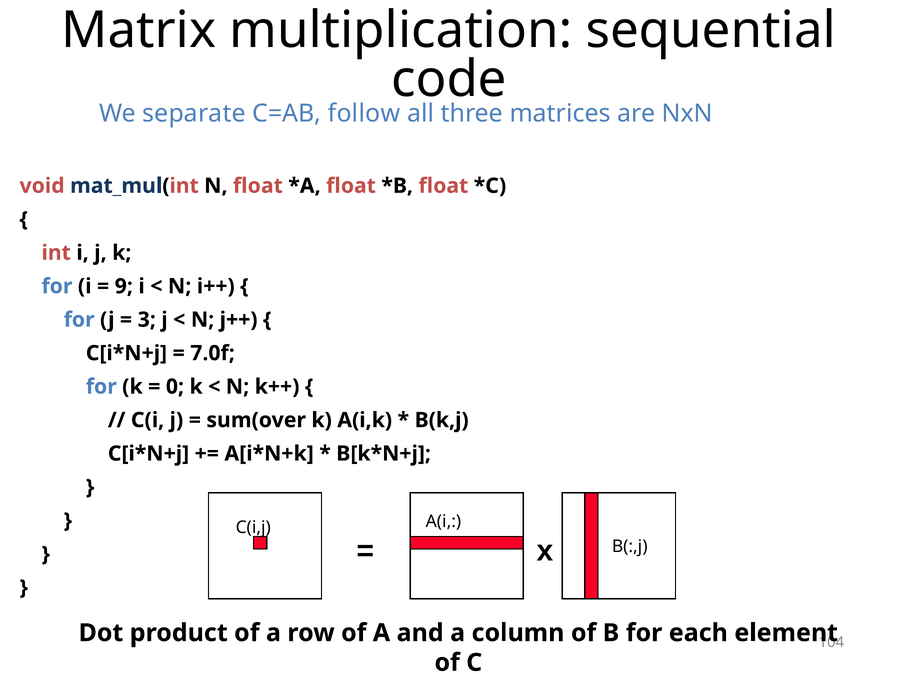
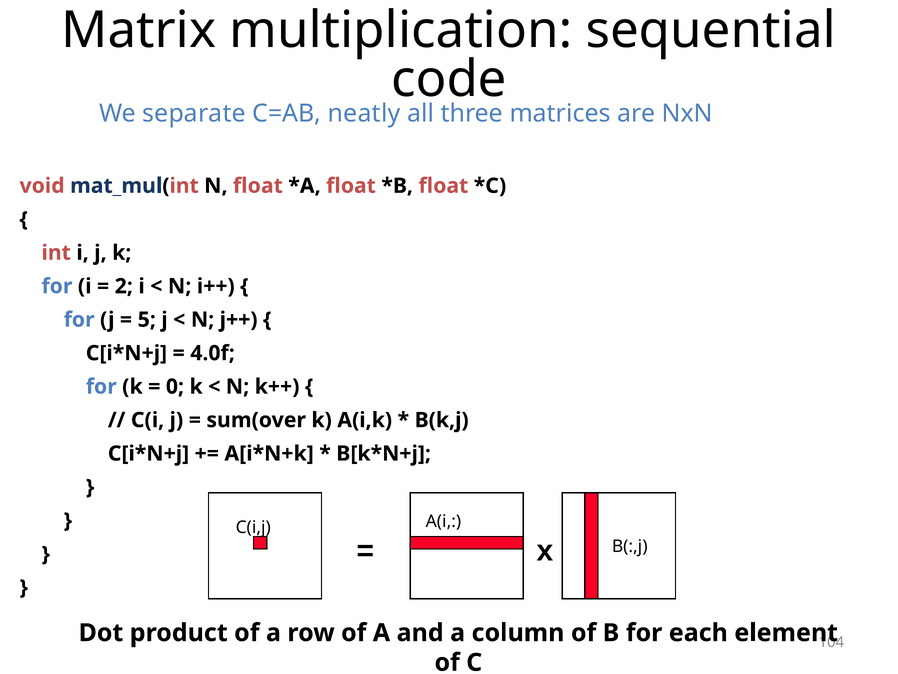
follow: follow -> neatly (364, 113)
9: 9 -> 2 (124, 286)
3: 3 -> 5 (147, 319)
7.0f: 7.0f -> 4.0f (213, 353)
